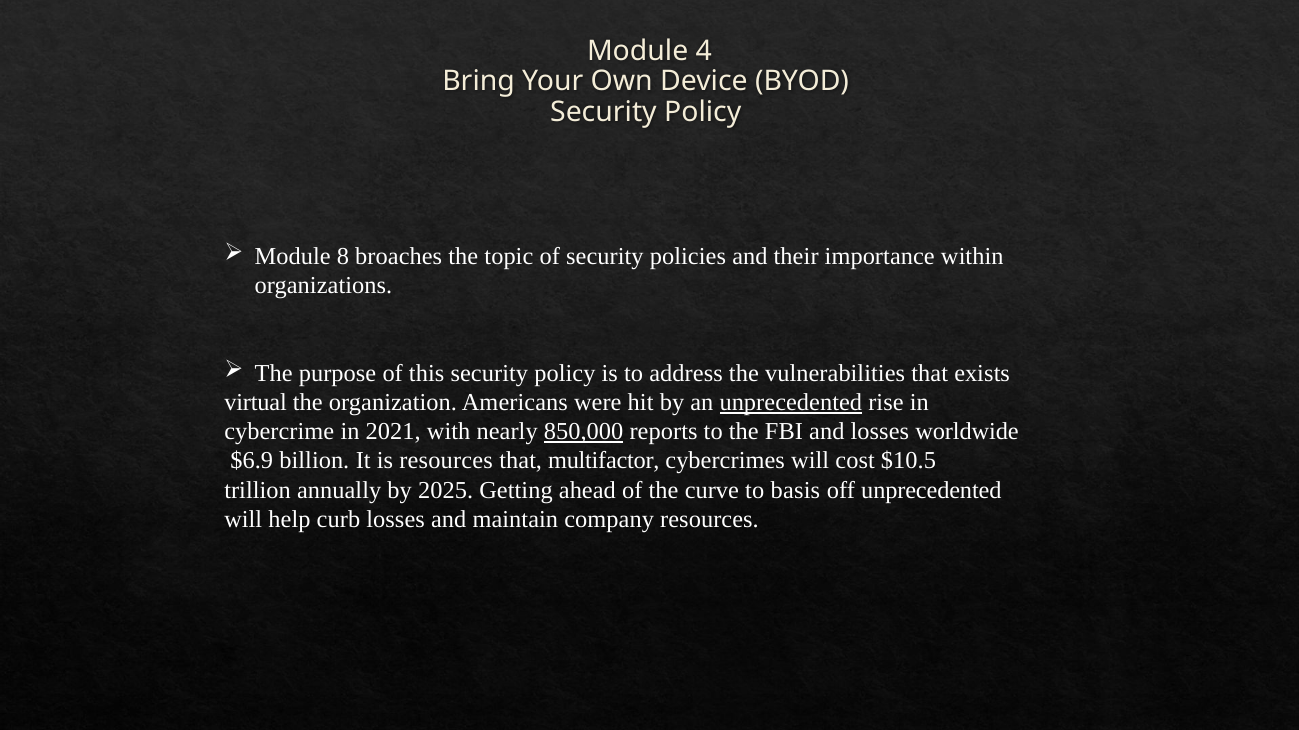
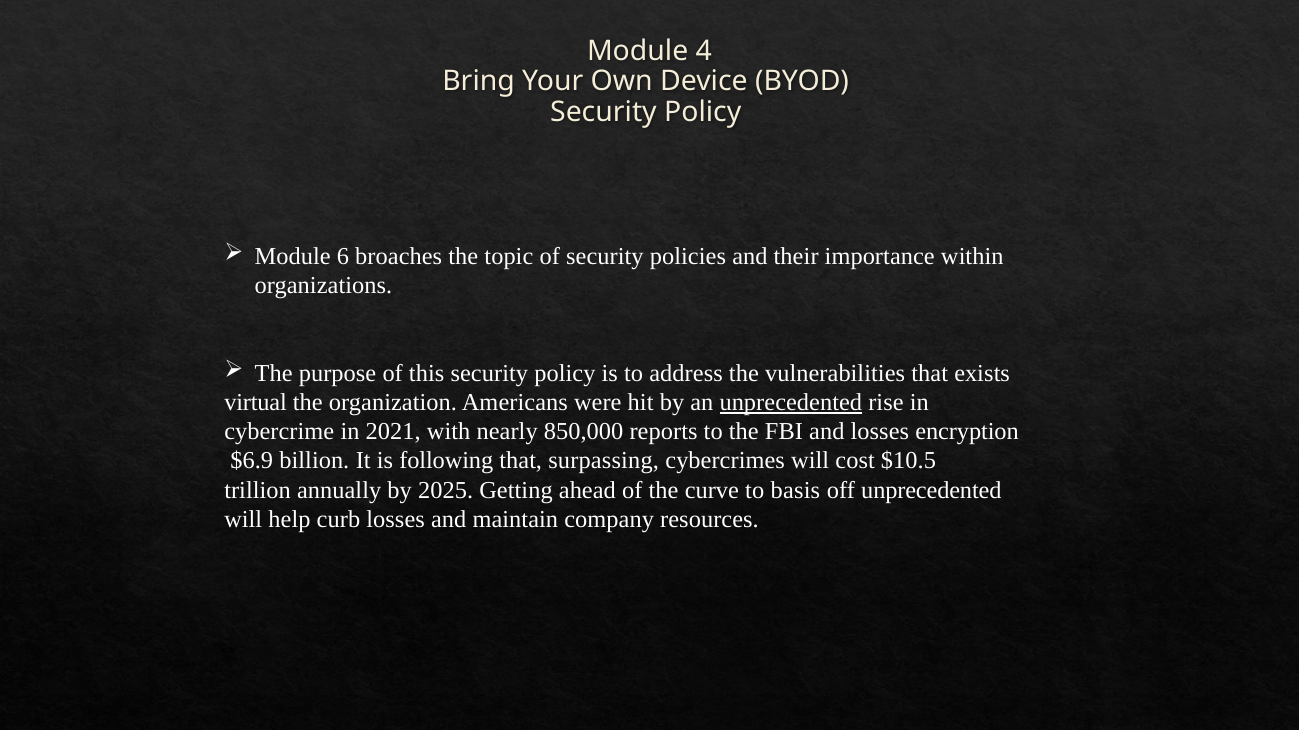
8: 8 -> 6 (343, 257)
850,000 underline: present -> none (584, 432)
worldwide: worldwide -> encryption (967, 432)
is resources: resources -> following (446, 461)
multifactor: multifactor -> surpassing (604, 461)
